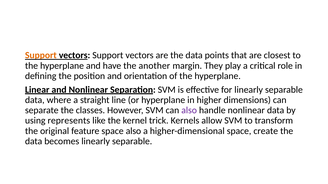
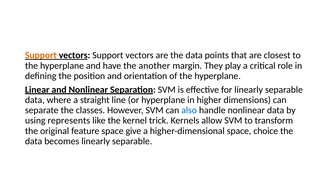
also colour: purple -> blue (189, 111)
space also: also -> give (133, 131)
create: create -> choice (266, 131)
